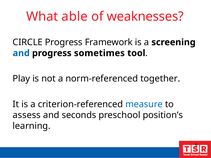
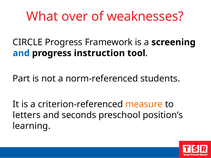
able: able -> over (75, 17)
sometimes: sometimes -> instruction (99, 53)
Play: Play -> Part (21, 79)
together: together -> students (160, 79)
measure colour: blue -> orange (144, 104)
assess: assess -> letters (27, 115)
